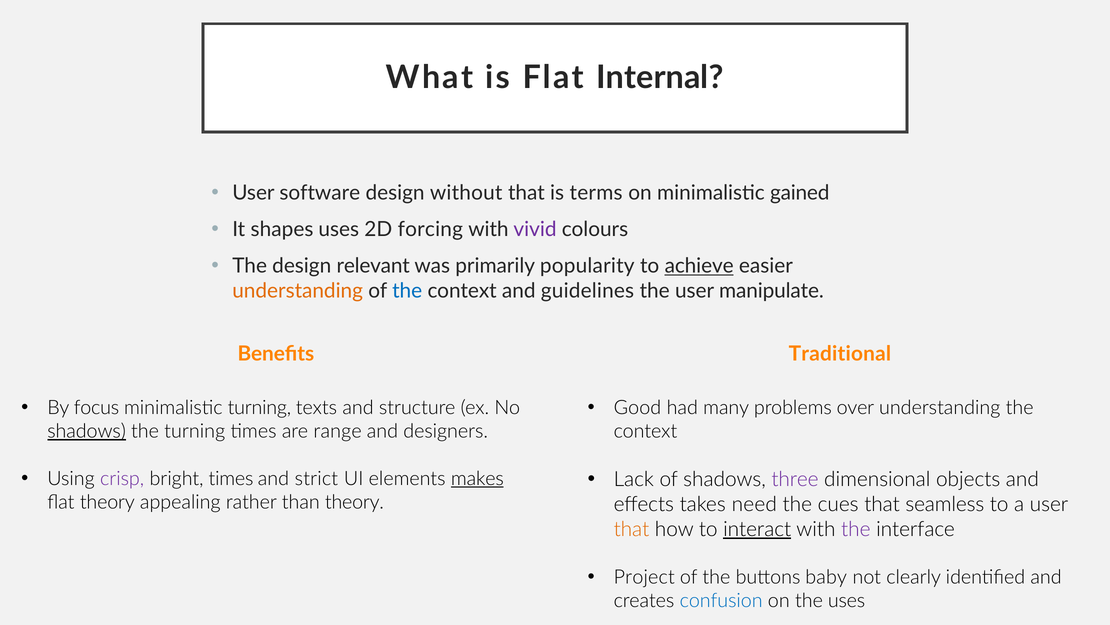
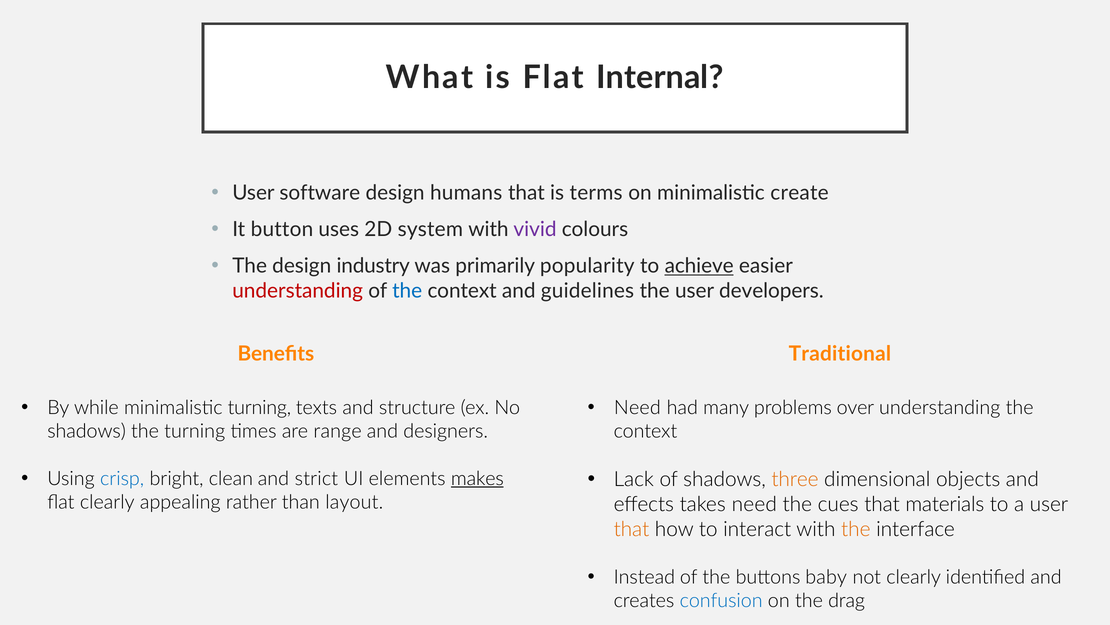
without: without -> humans (466, 193)
gained: gained -> create (800, 193)
shapes: shapes -> button (282, 229)
forcing: forcing -> system (430, 229)
relevant: relevant -> industry (373, 266)
understanding colour: orange -> red (298, 291)
manipulate: manipulate -> developers (771, 291)
focus: focus -> while (96, 407)
Good: Good -> Need (637, 407)
shadows underline: present -> none (87, 431)
crisp colour: purple -> blue (122, 478)
bright times: times -> clean (231, 478)
three colour: purple -> orange (795, 479)
flat theory: theory -> clearly (107, 502)
than theory: theory -> layout (354, 502)
seamless: seamless -> materials (945, 504)
interact underline: present -> none (757, 529)
the colour: purple -> orange (856, 529)
Project: Project -> Instead (644, 577)
the uses: uses -> drag (847, 600)
